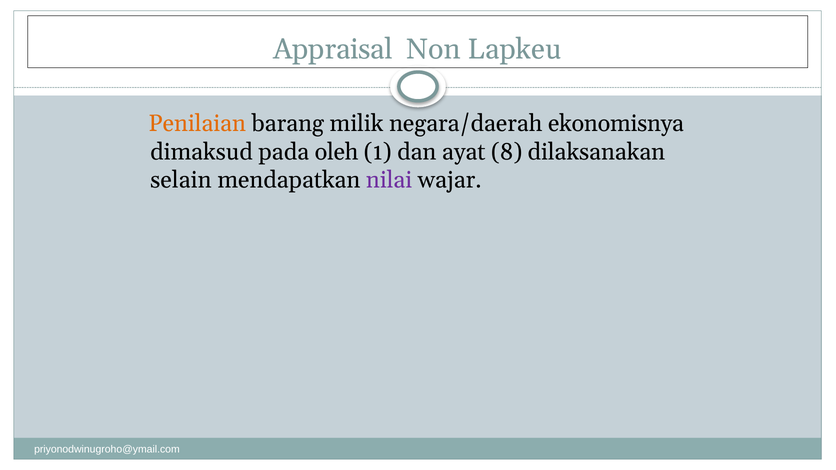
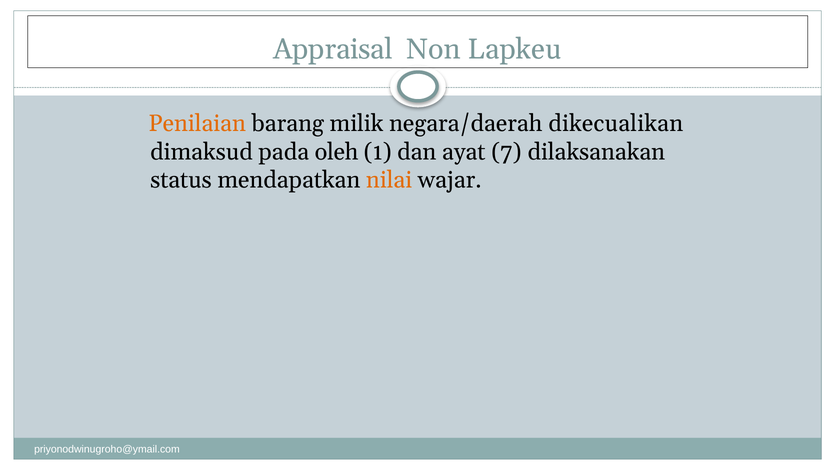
ekonomisnya: ekonomisnya -> dikecualikan (616, 124)
8: 8 -> 7 (506, 152)
selain: selain -> status (181, 180)
nilai colour: purple -> orange (389, 180)
